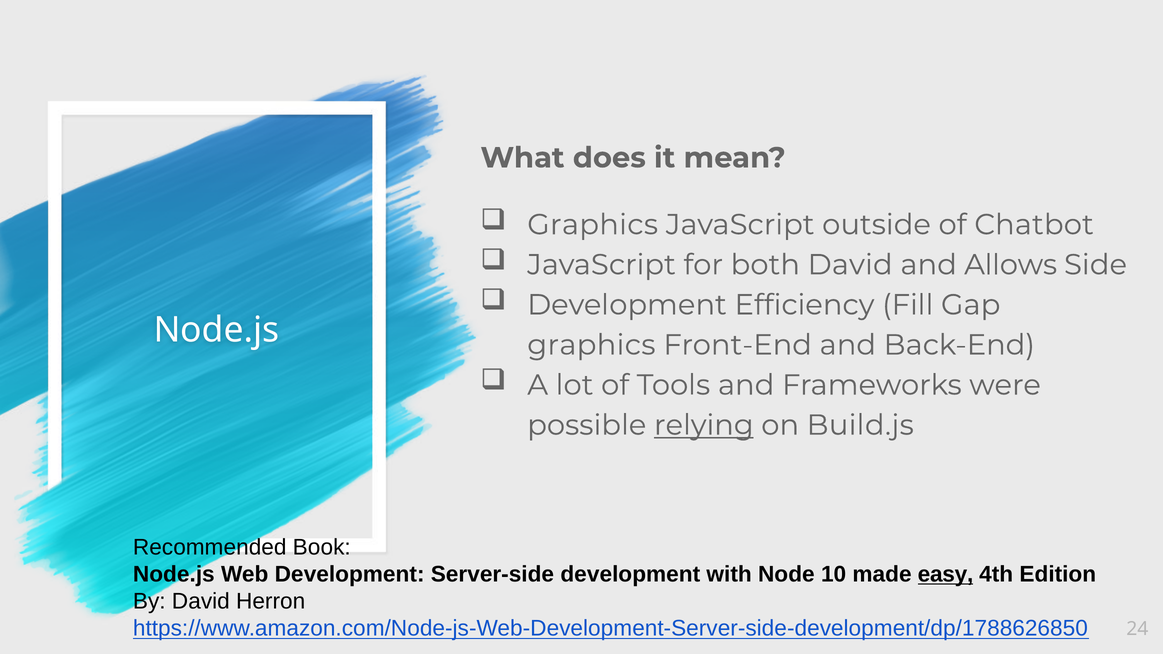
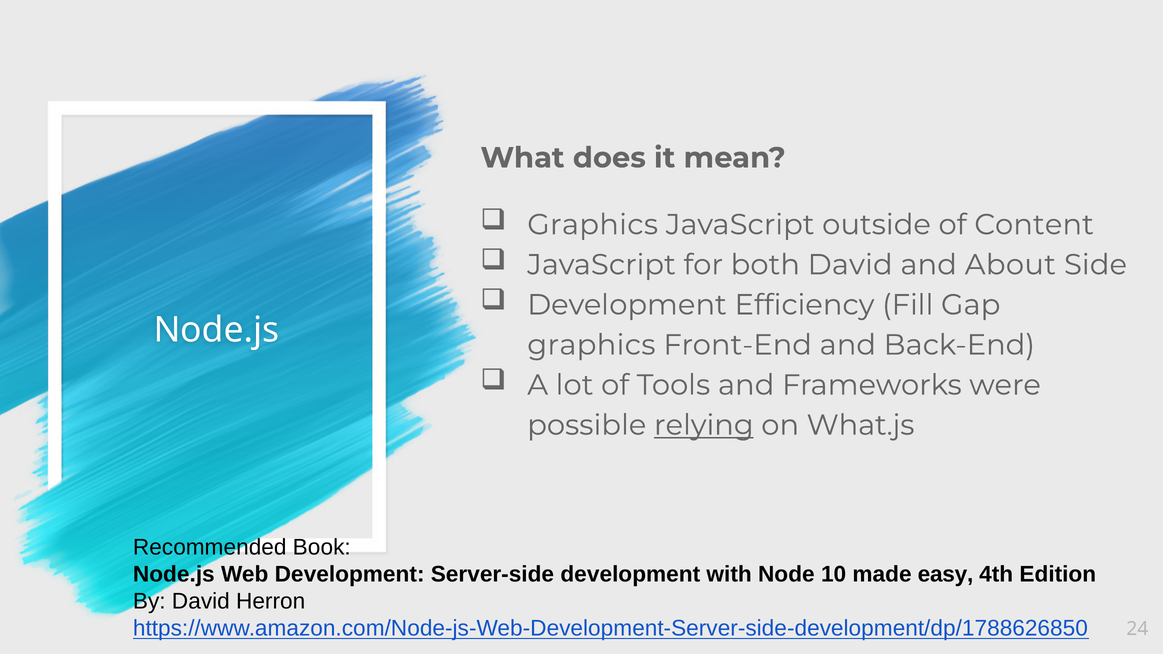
Chatbot: Chatbot -> Content (1034, 225)
Allows: Allows -> About (1010, 265)
Build.js: Build.js -> What.js (860, 425)
easy underline: present -> none (945, 574)
